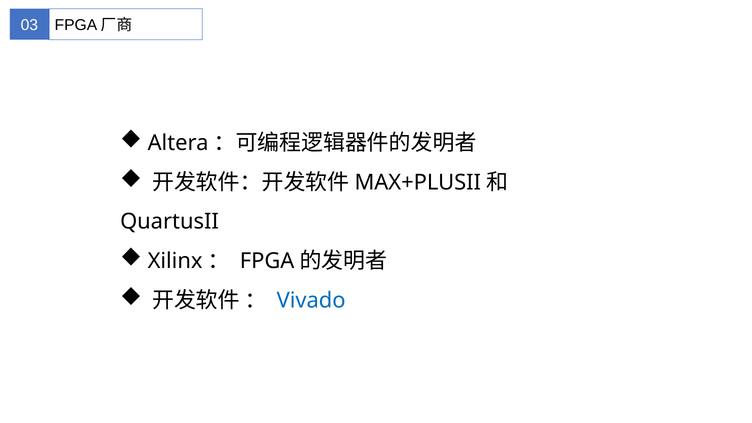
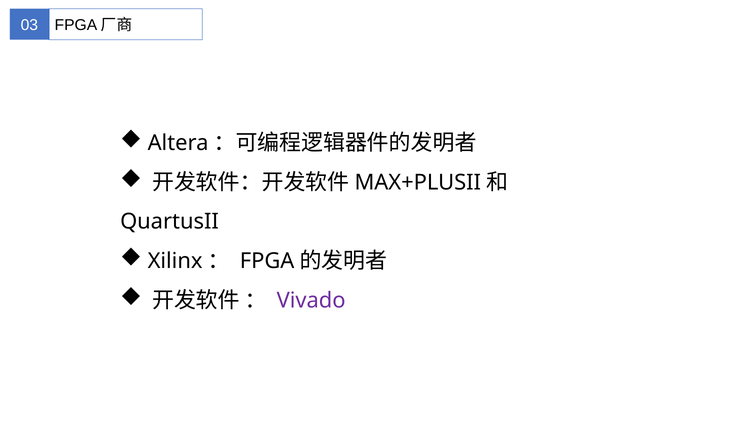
Vivado colour: blue -> purple (311, 301)
